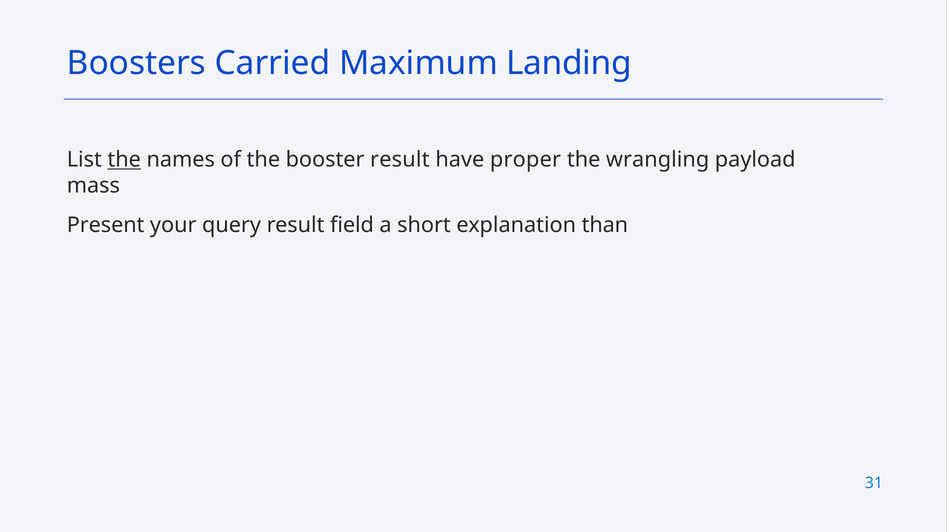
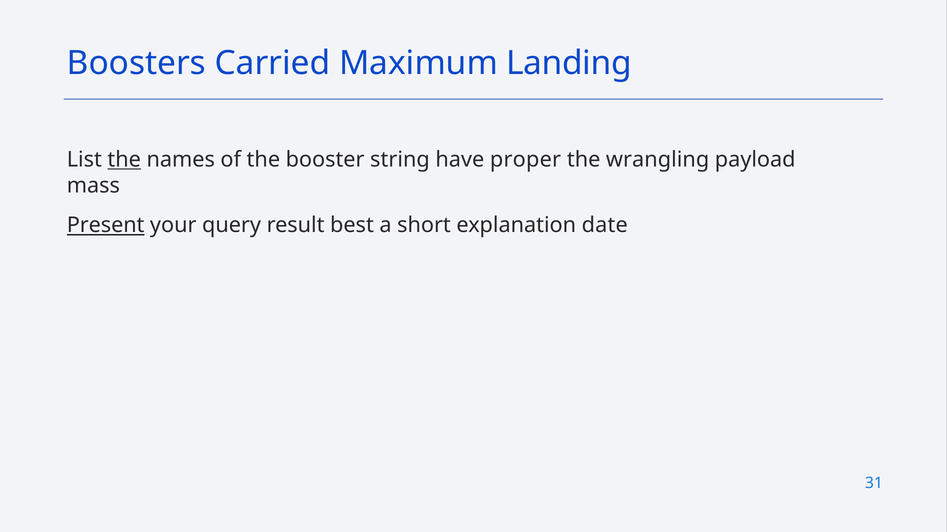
booster result: result -> string (400, 160)
Present underline: none -> present (106, 226)
field: field -> best (352, 226)
than: than -> date (605, 226)
